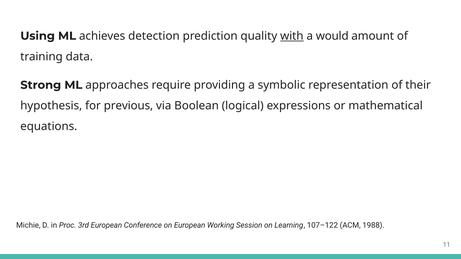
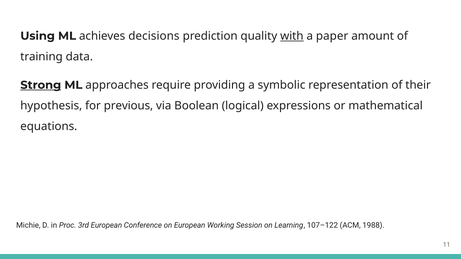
detection: detection -> decisions (154, 36)
would: would -> paper (332, 36)
Strong underline: none -> present (41, 85)
